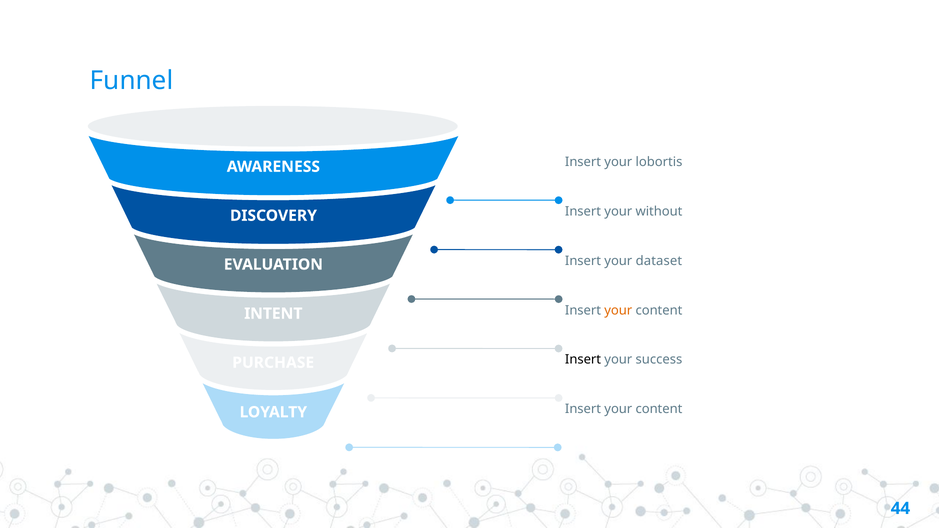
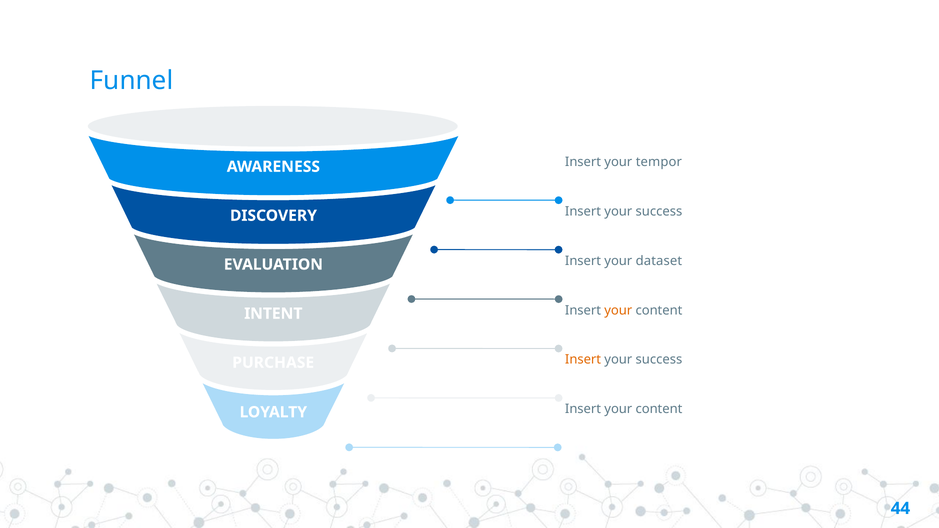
lobortis: lobortis -> tempor (659, 162)
without: without -> success (659, 211)
Insert colour: black -> orange (583, 360)
